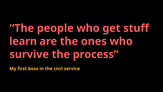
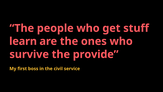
process: process -> provide (96, 54)
